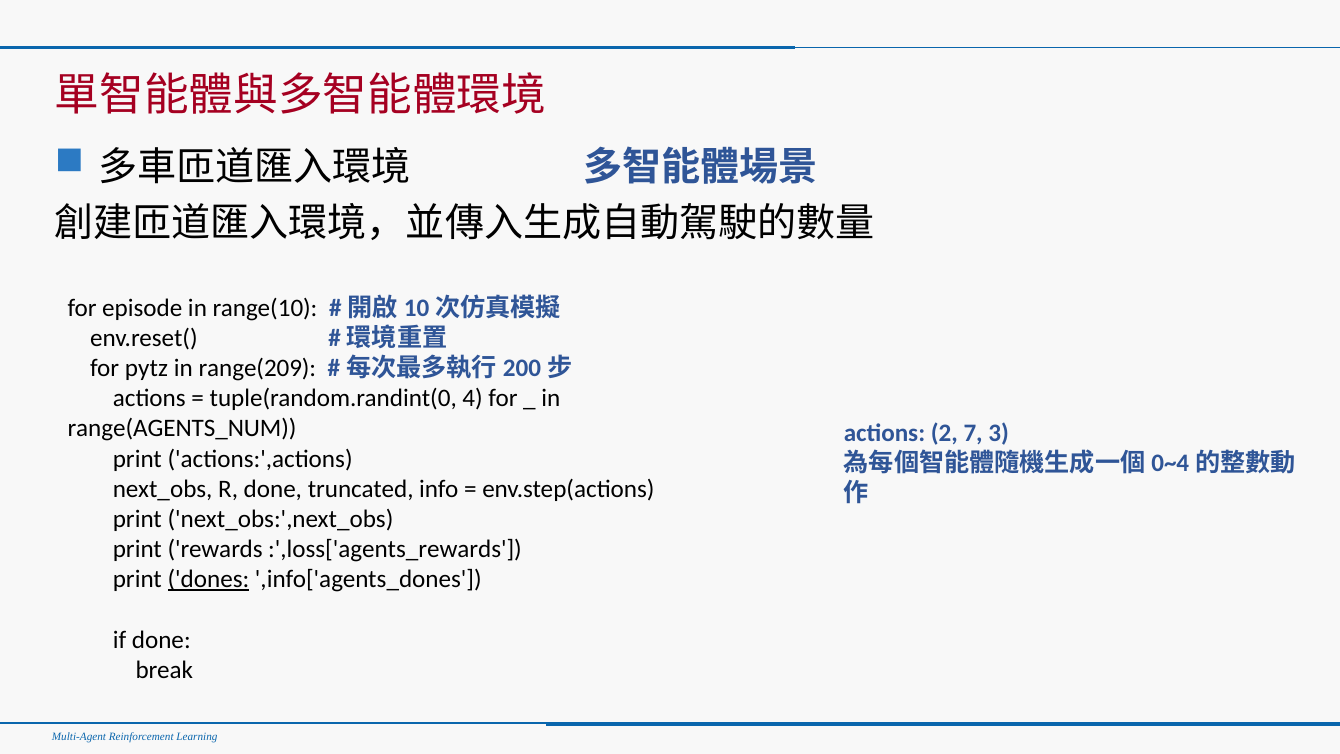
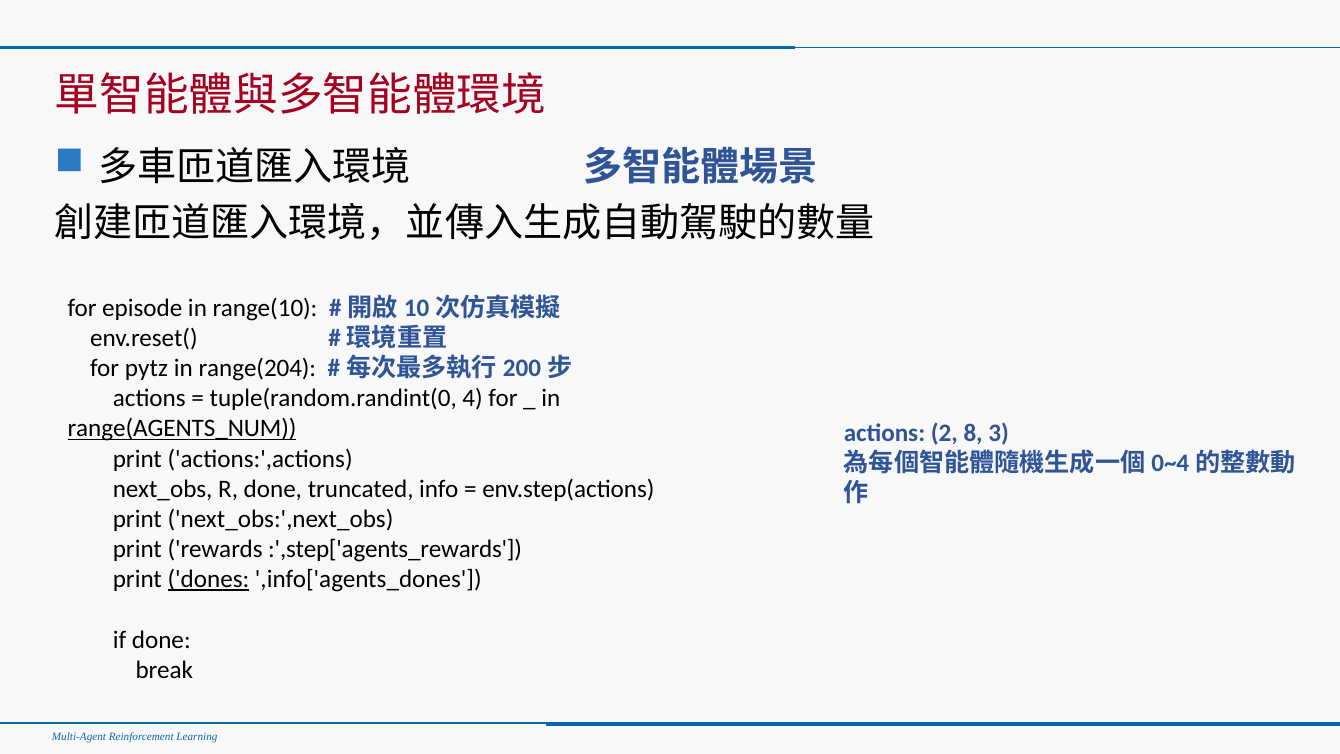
range(209: range(209 -> range(204 (257, 368)
range(AGENTS_NUM underline: none -> present (182, 428)
7: 7 -> 8 (973, 433)
:',loss['agents_rewards: :',loss['agents_rewards -> :',step['agents_rewards (395, 549)
